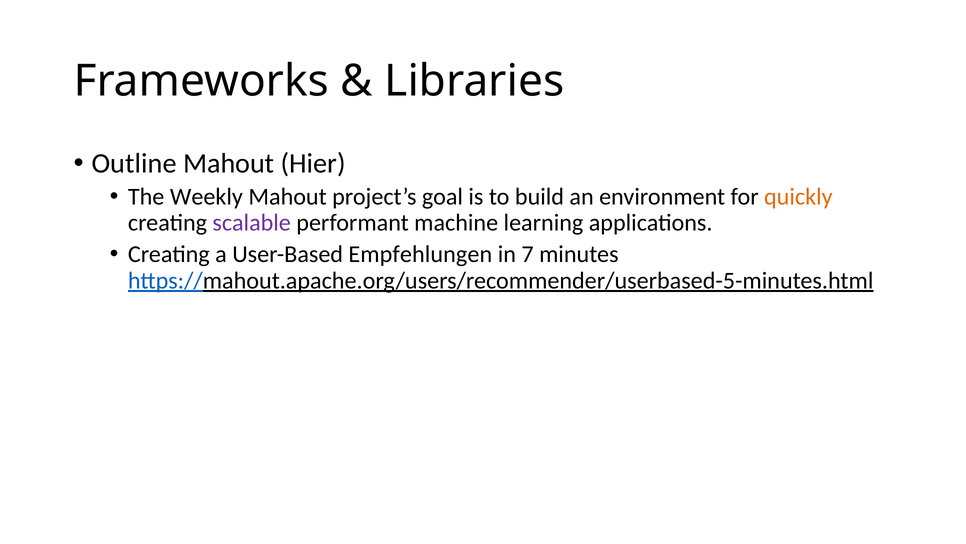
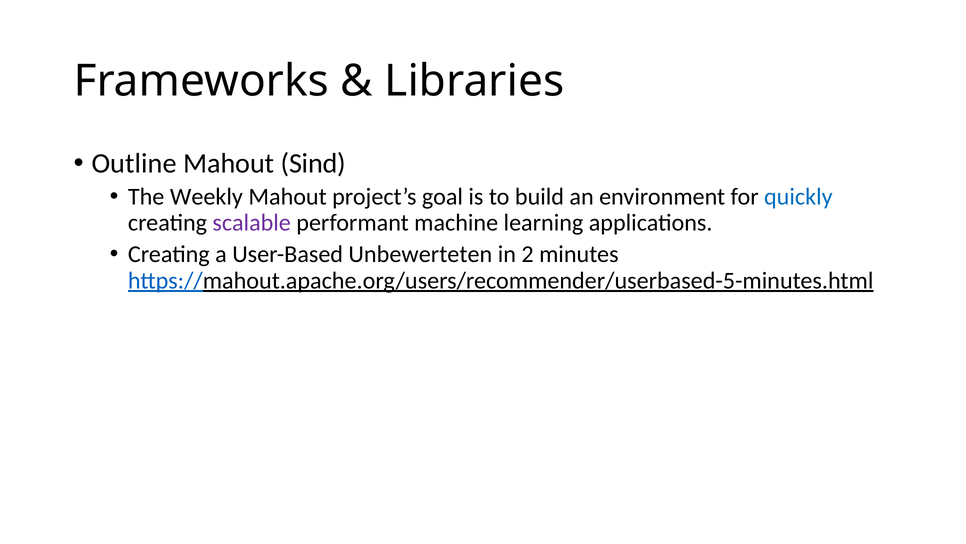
Hier: Hier -> Sind (313, 163)
quickly colour: orange -> blue (798, 197)
Empfehlungen: Empfehlungen -> Unbewerteten (420, 254)
7: 7 -> 2 (528, 254)
